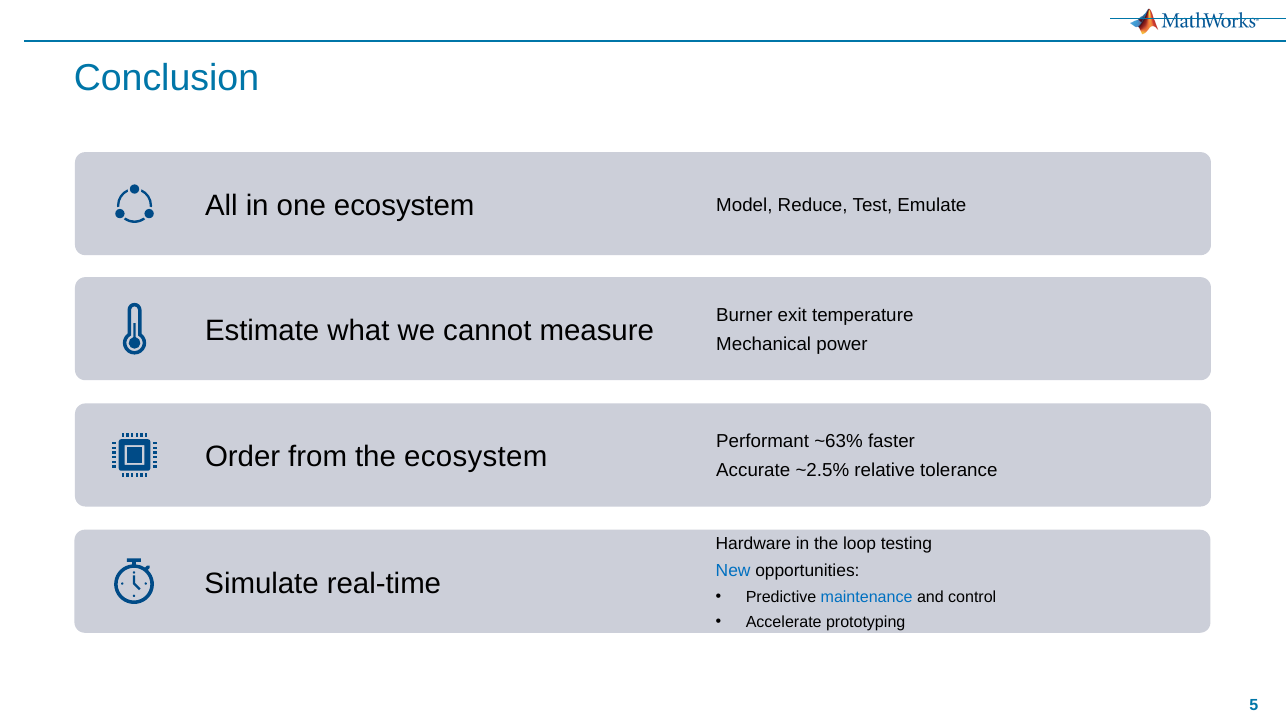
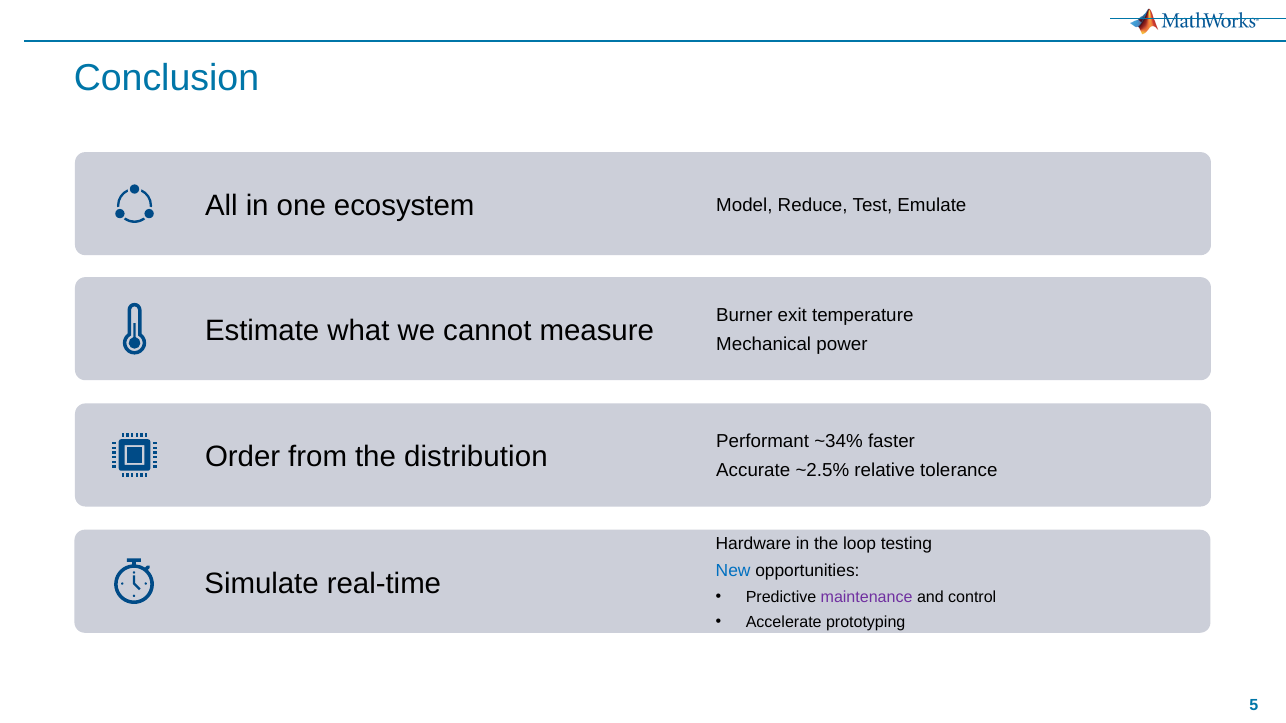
~63%: ~63% -> ~34% (839, 442)
the ecosystem: ecosystem -> distribution (476, 457)
maintenance colour: blue -> purple (867, 597)
